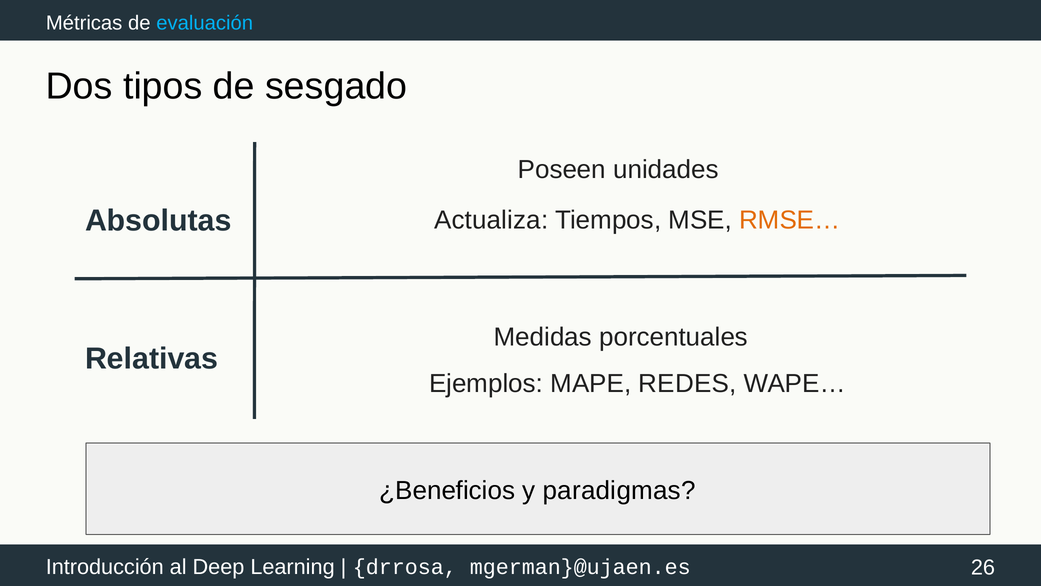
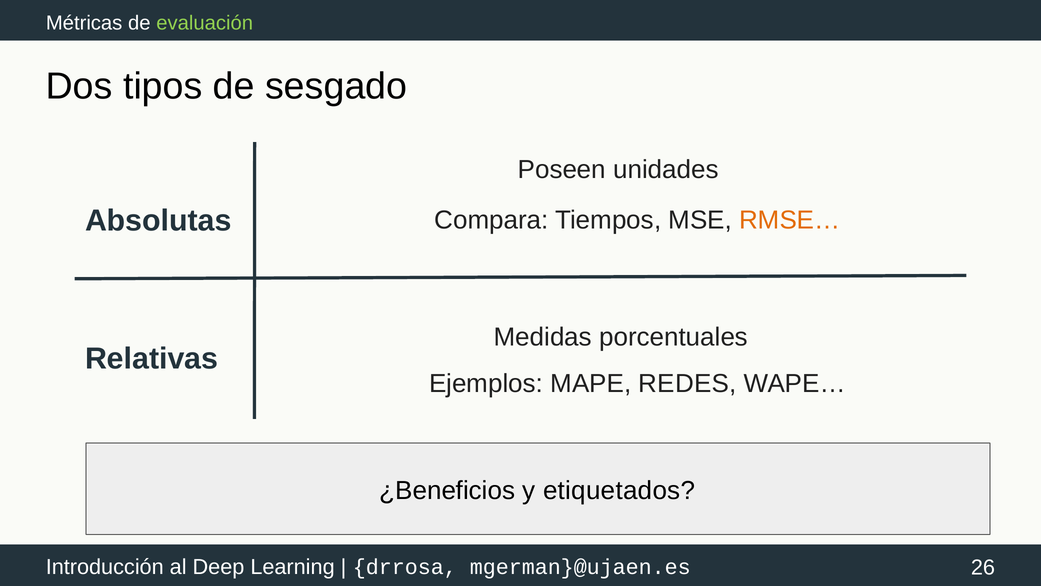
evaluación colour: light blue -> light green (205, 23)
Actualiza: Actualiza -> Compara (491, 220)
paradigmas: paradigmas -> etiquetados (619, 490)
